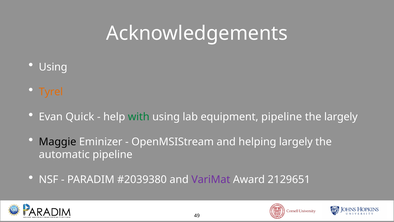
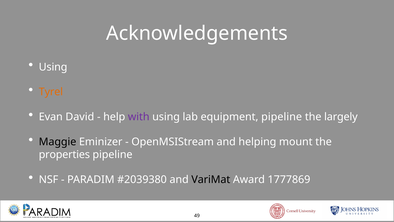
Quick: Quick -> David (80, 117)
with colour: green -> purple (139, 117)
helping largely: largely -> mount (296, 142)
automatic: automatic -> properties (64, 154)
VariMat colour: purple -> black (211, 179)
2129651: 2129651 -> 1777869 (289, 179)
